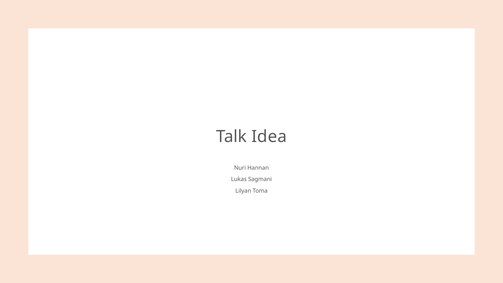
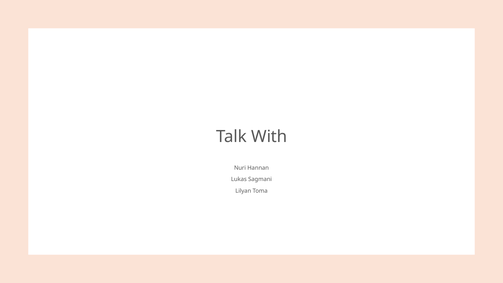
Idea: Idea -> With (269, 137)
